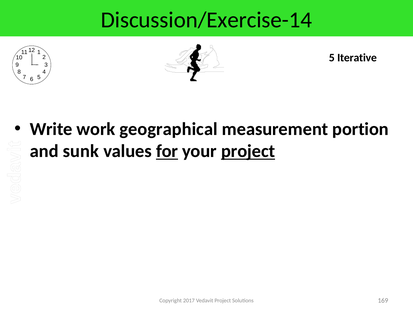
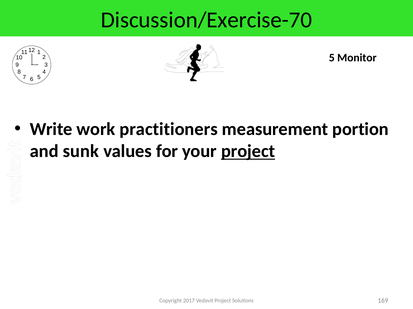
Discussion/Exercise-14: Discussion/Exercise-14 -> Discussion/Exercise-70 (206, 20)
Iterative: Iterative -> Monitor (357, 58)
geographical: geographical -> practitioners (169, 130)
for underline: present -> none (167, 152)
